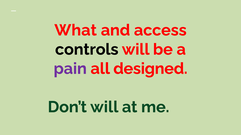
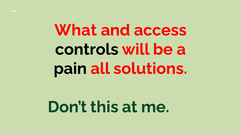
pain colour: purple -> black (70, 69)
designed: designed -> solutions (150, 69)
Don’t will: will -> this (104, 107)
